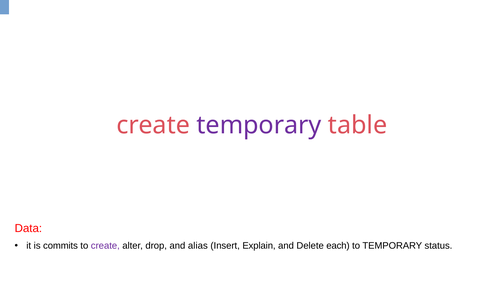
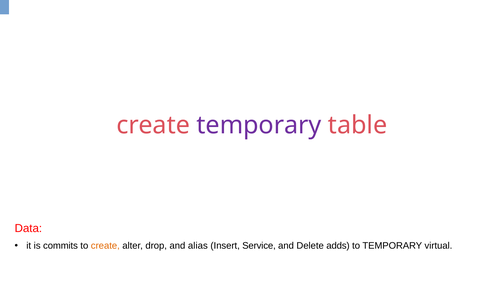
create colour: purple -> orange (105, 246)
Explain: Explain -> Service (259, 246)
each: each -> adds (338, 246)
status: status -> virtual (438, 246)
